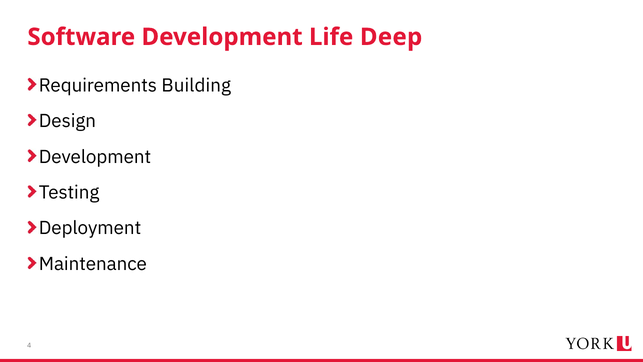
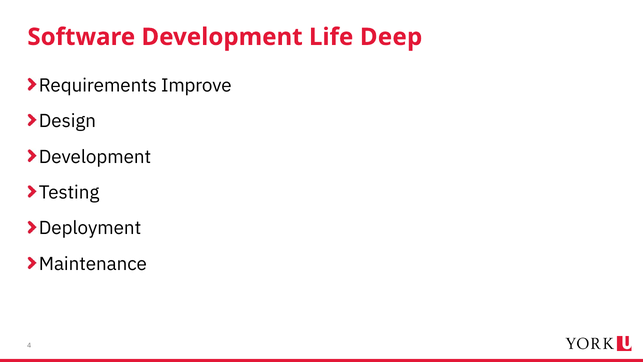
Building: Building -> Improve (196, 85)
